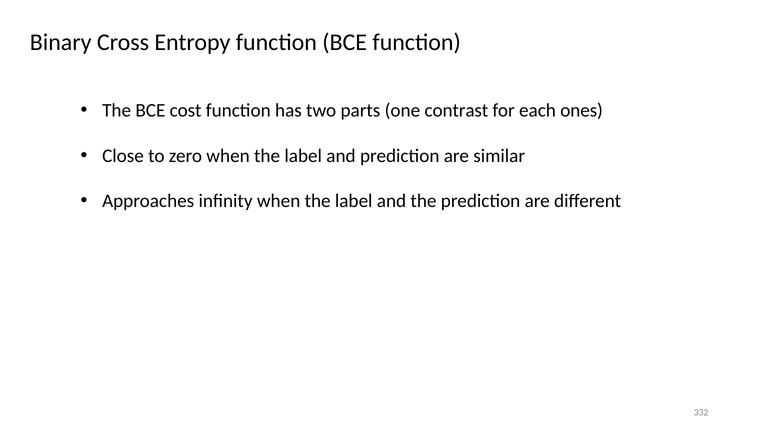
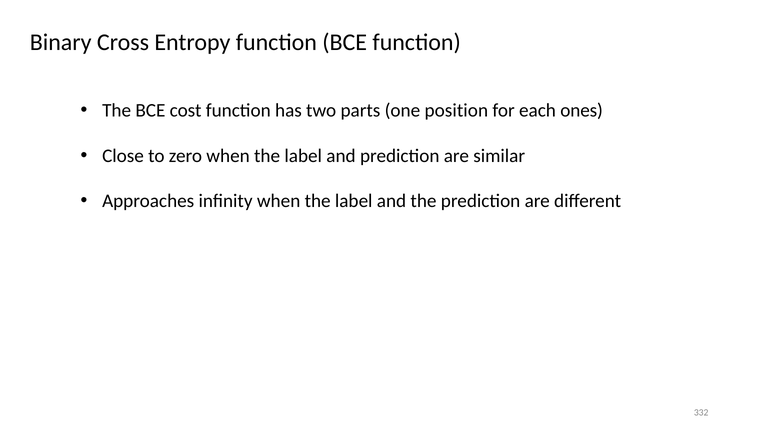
contrast: contrast -> position (456, 110)
